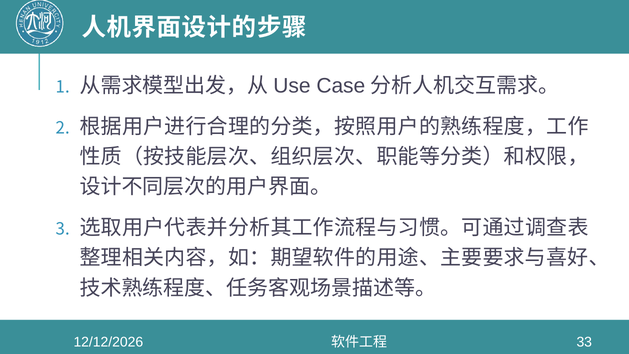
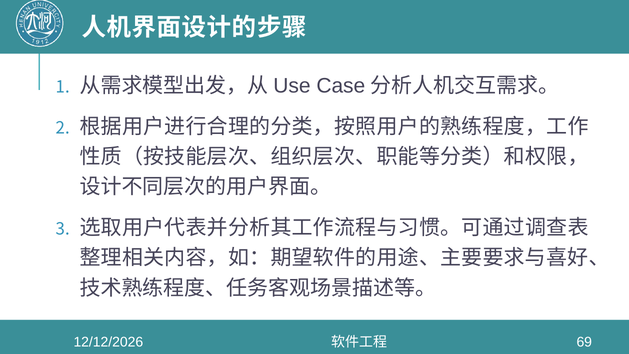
33: 33 -> 69 (584, 342)
